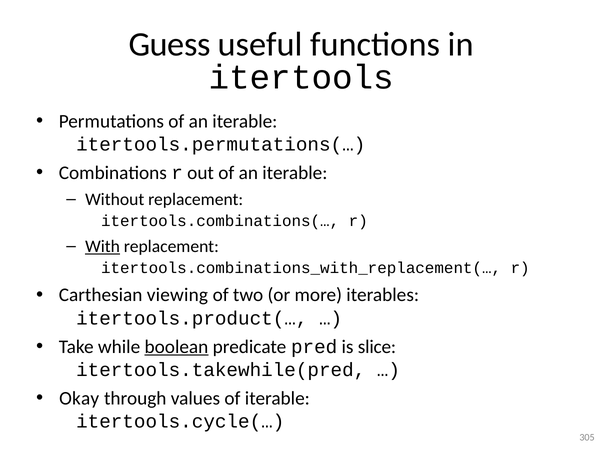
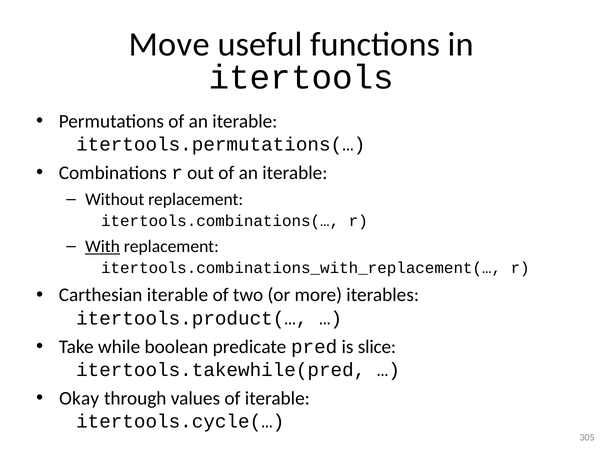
Guess: Guess -> Move (169, 44)
Carthesian viewing: viewing -> iterable (177, 295)
boolean underline: present -> none (176, 347)
